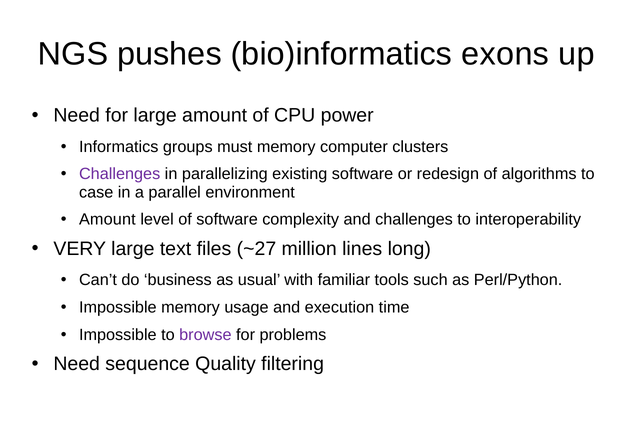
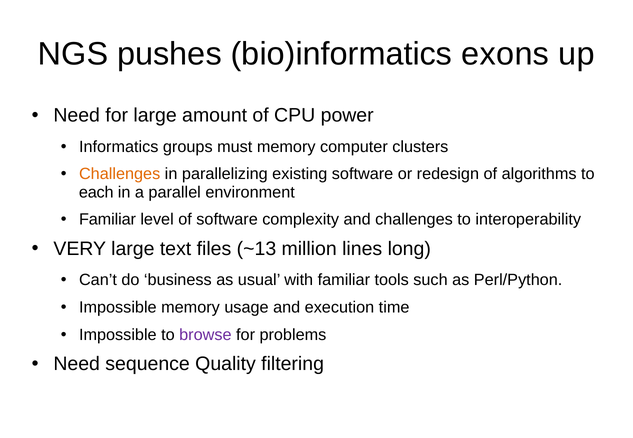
Challenges colour: purple -> orange (120, 174)
case: case -> each (96, 192)
Amount: Amount -> Familiar (108, 220)
~27: ~27 -> ~13 (256, 249)
